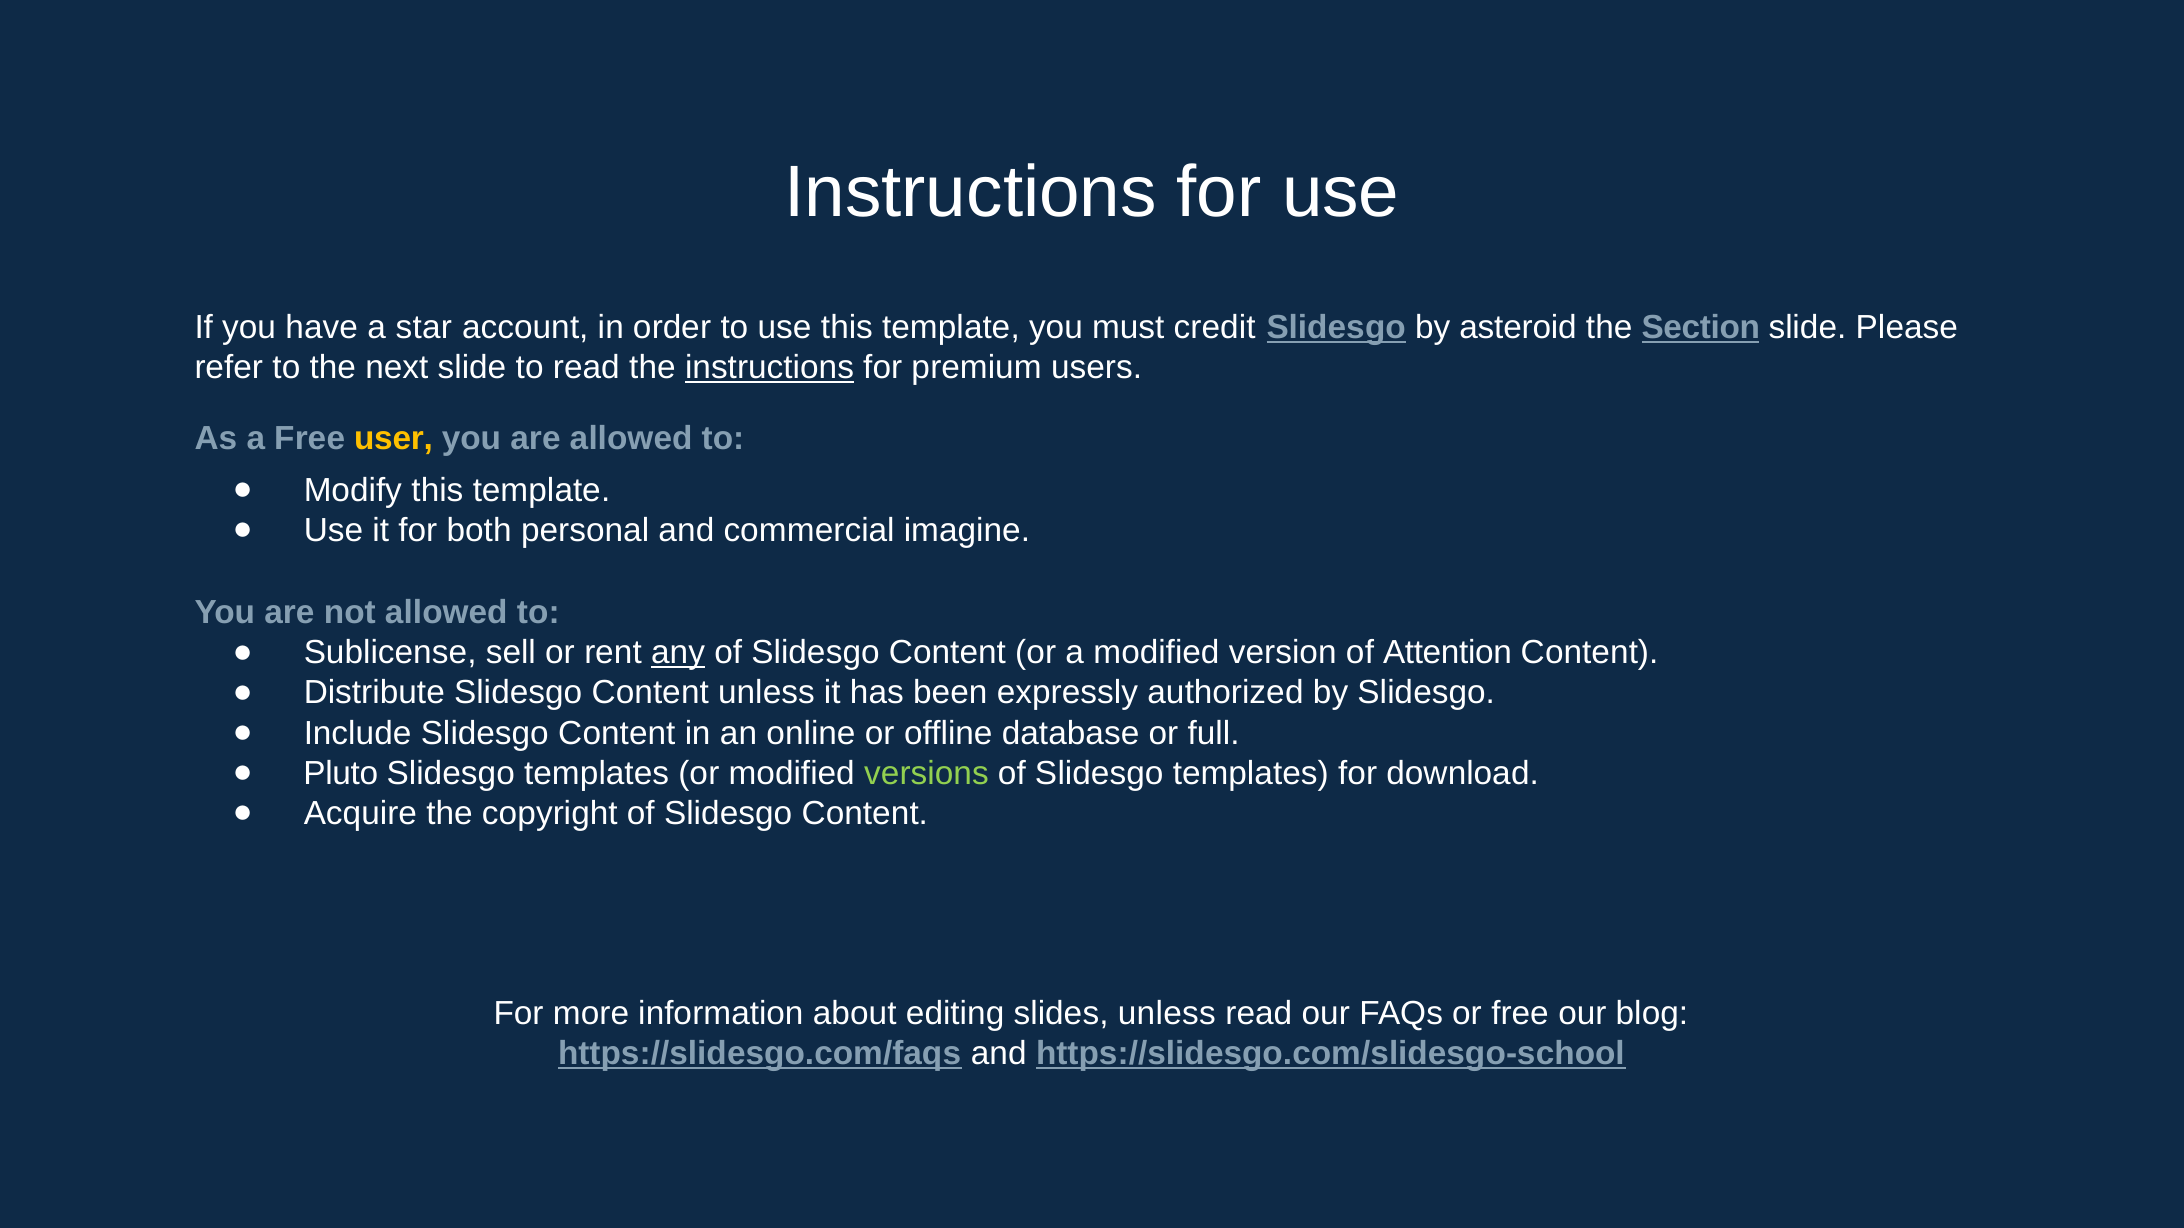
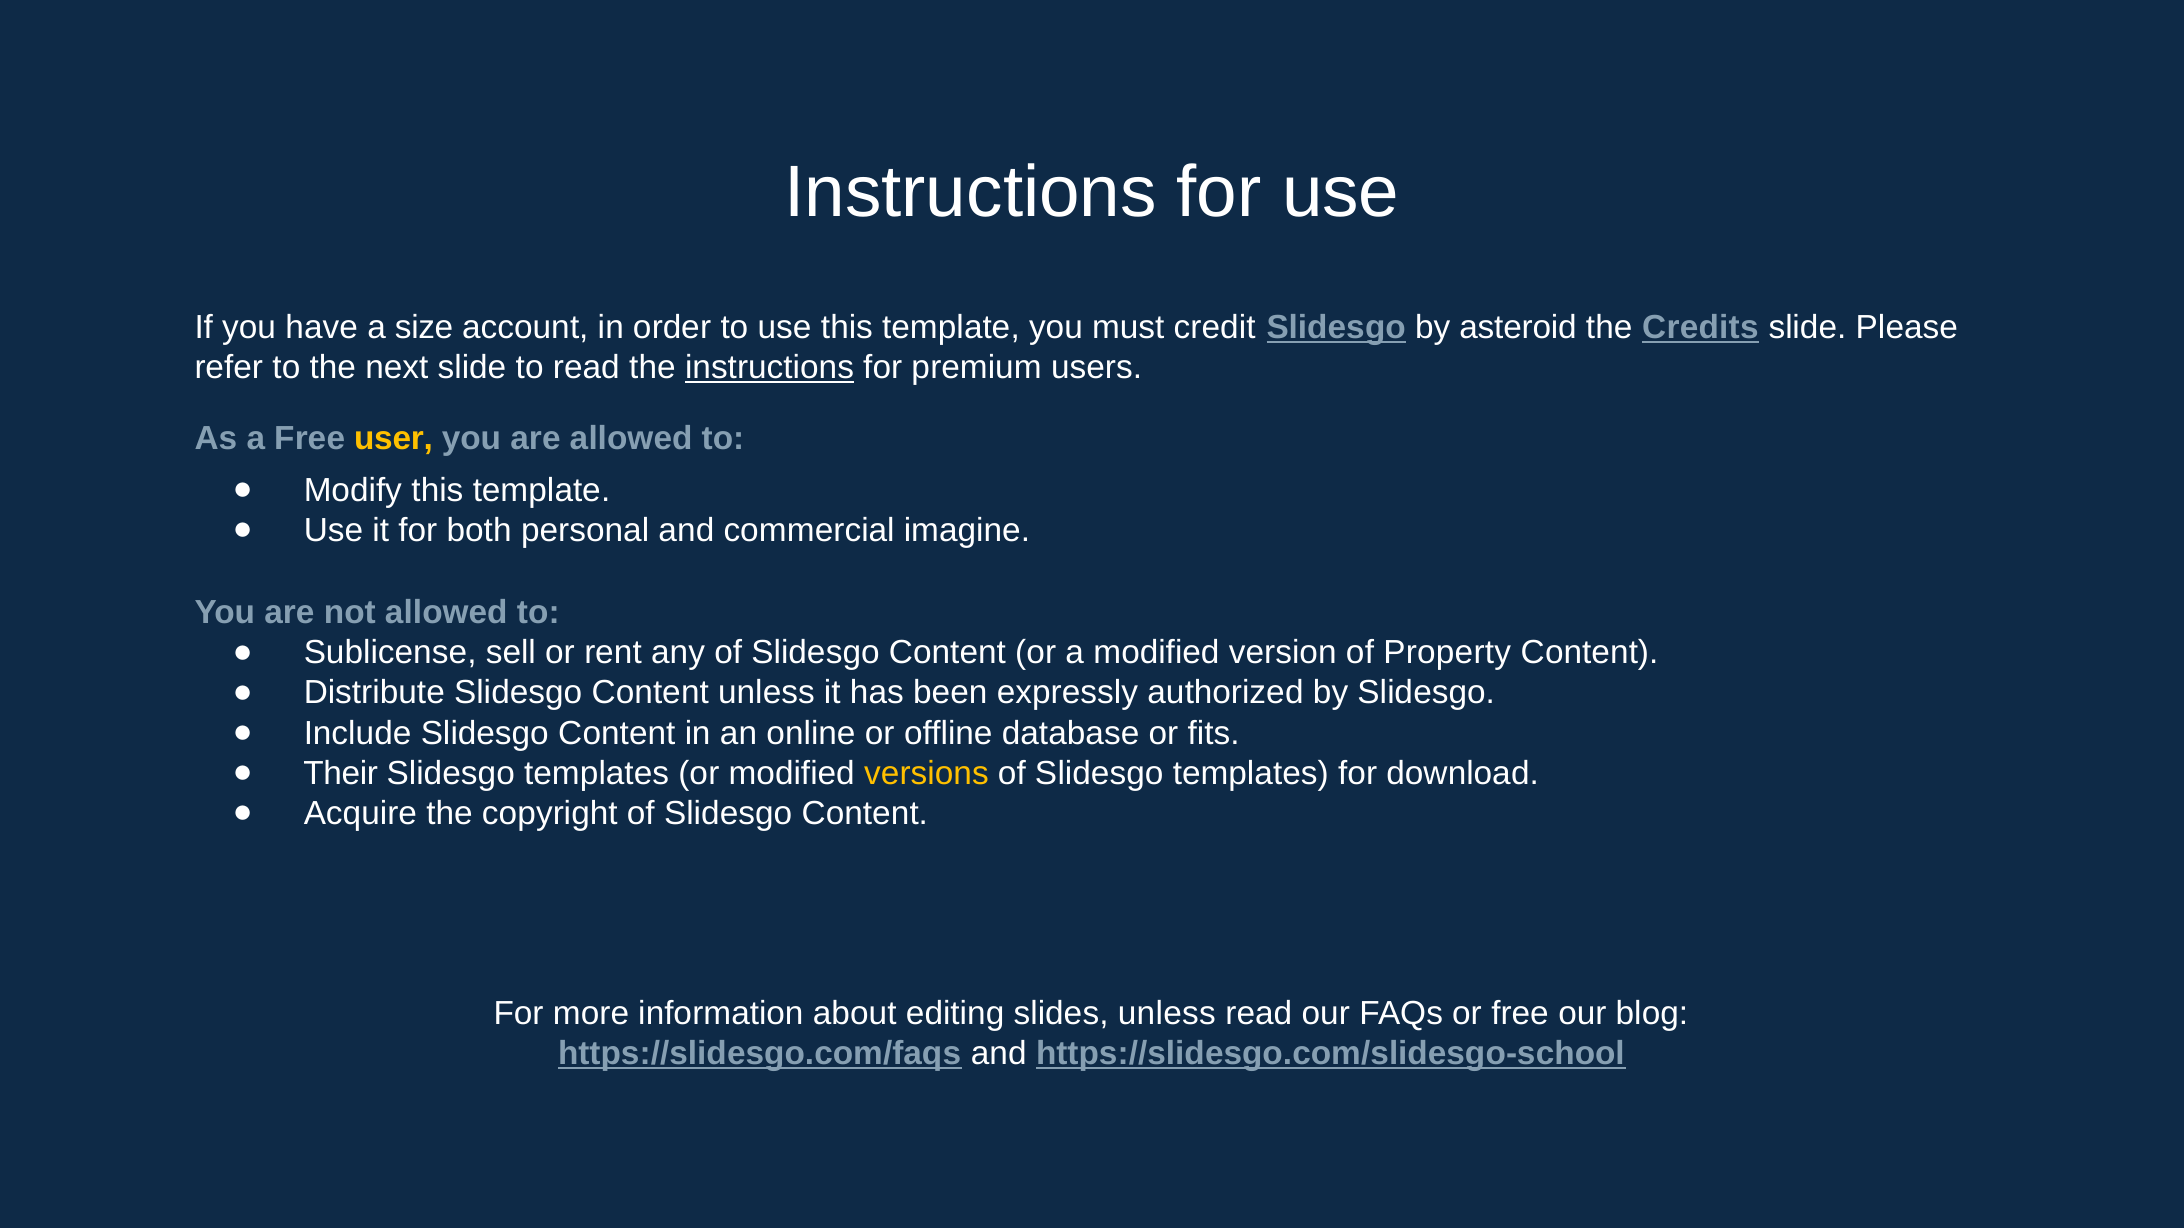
star: star -> size (424, 328)
Section: Section -> Credits (1700, 328)
any underline: present -> none (678, 653)
Attention: Attention -> Property (1447, 653)
full: full -> fits (1214, 733)
Pluto: Pluto -> Their (341, 773)
versions colour: light green -> yellow (926, 773)
